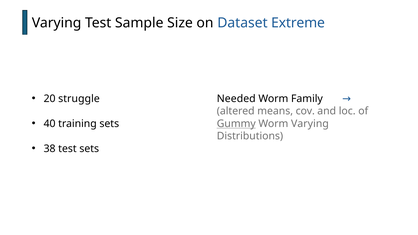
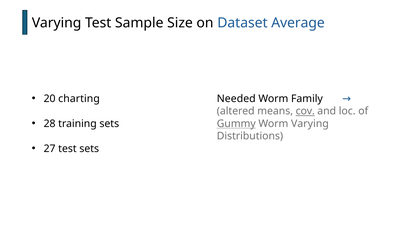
Extreme: Extreme -> Average (298, 23)
struggle: struggle -> charting (79, 99)
cov underline: none -> present (305, 111)
40: 40 -> 28 (50, 124)
38: 38 -> 27 (50, 149)
